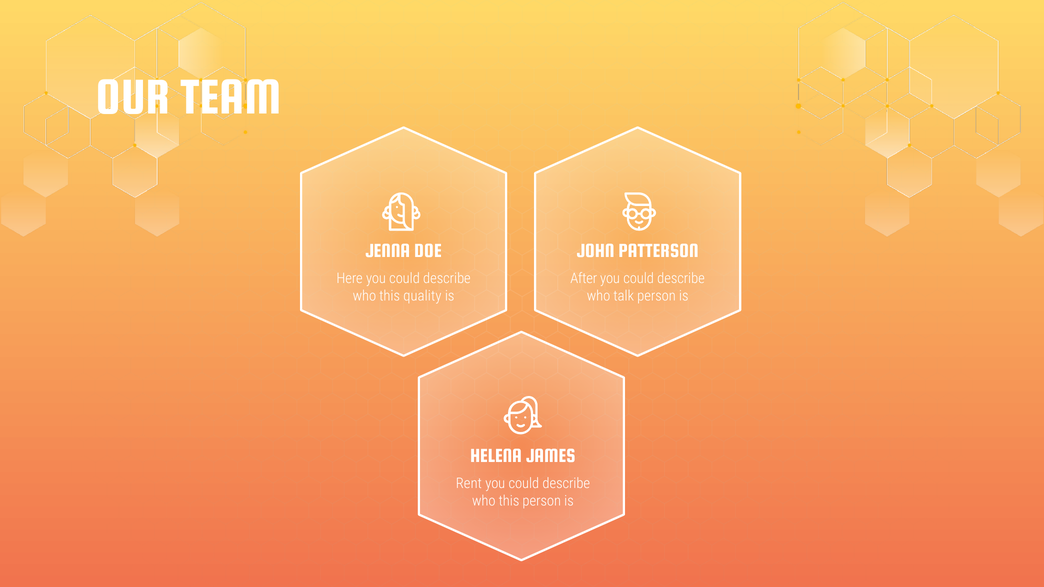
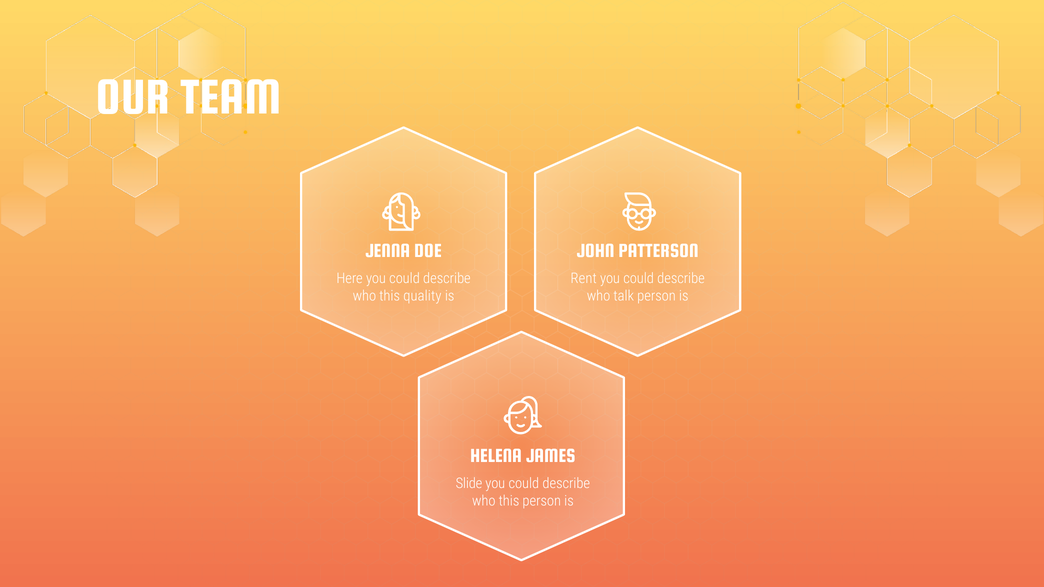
After: After -> Rent (584, 279)
Rent: Rent -> Slide (469, 484)
